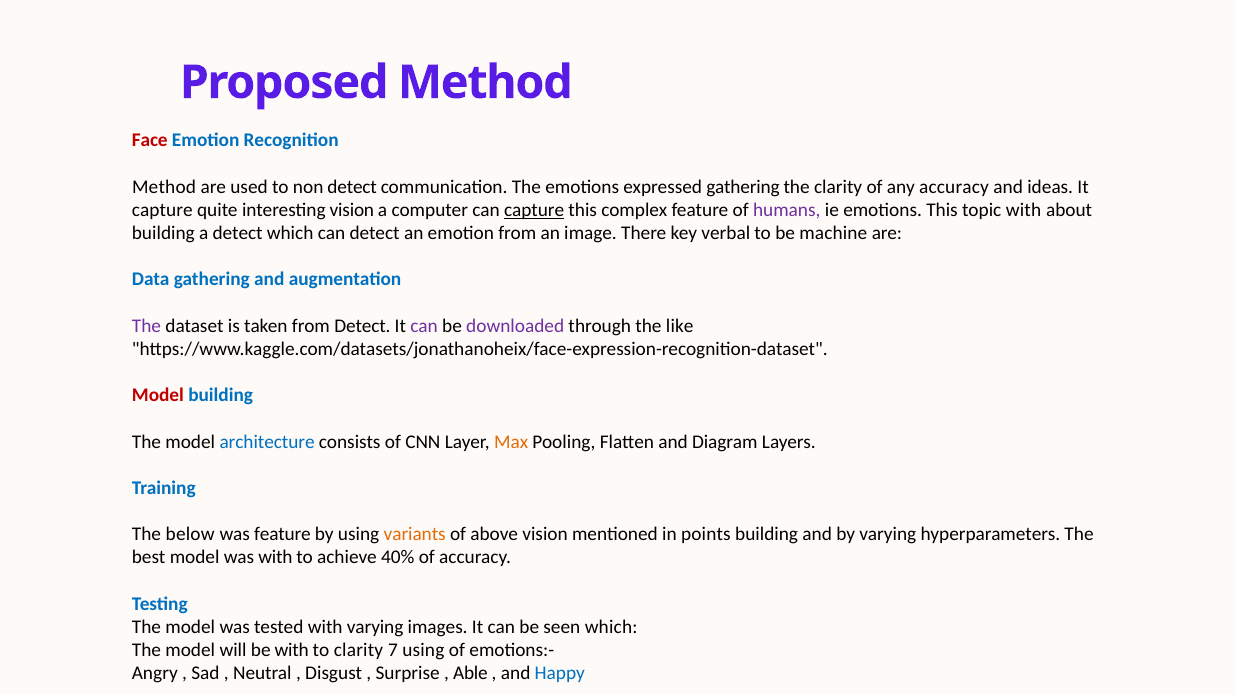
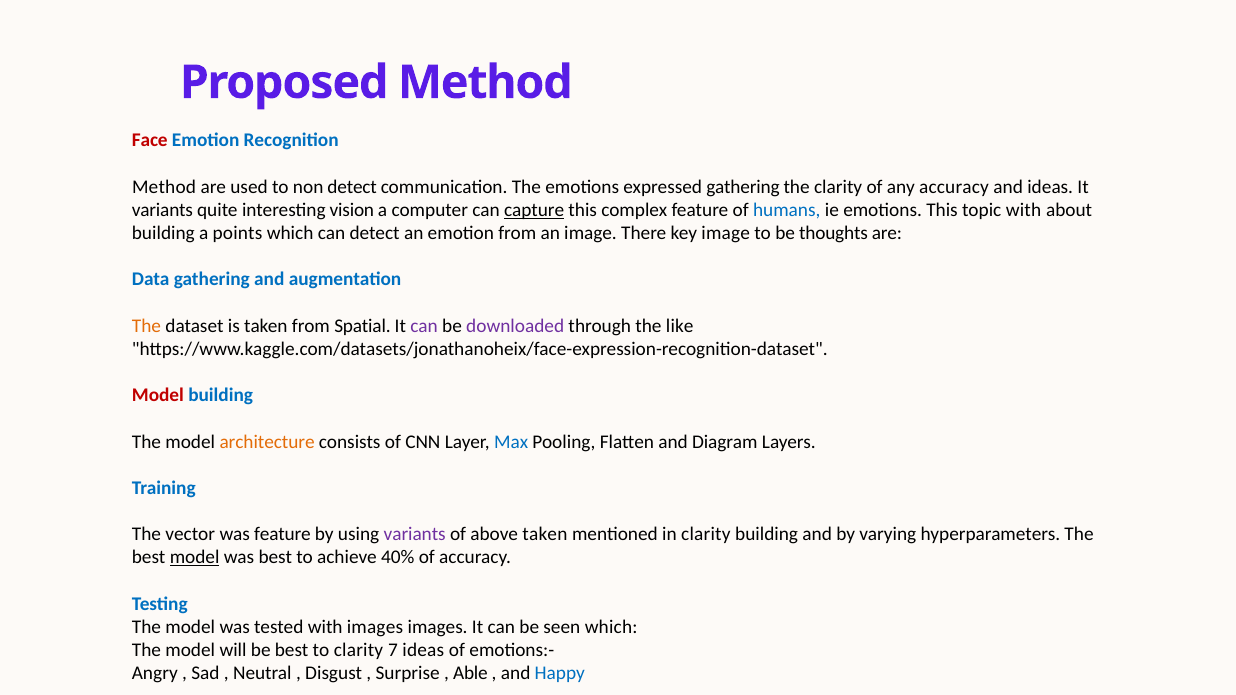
capture: capture -> variants (162, 210)
humans colour: purple -> blue (787, 210)
a detect: detect -> points (238, 233)
key verbal: verbal -> image (726, 233)
machine: machine -> thoughts (833, 233)
The colour: purple -> orange (146, 326)
from Detect: Detect -> Spatial (362, 326)
architecture colour: blue -> orange (267, 442)
Max colour: orange -> blue (511, 442)
below: below -> vector (190, 535)
variants colour: orange -> purple (415, 535)
above vision: vision -> taken (545, 535)
in points: points -> clarity (706, 535)
model underline: none -> present (195, 558)
was with: with -> best (275, 558)
with varying: varying -> images (375, 627)
be with: with -> best (292, 650)
7 using: using -> ideas (423, 650)
